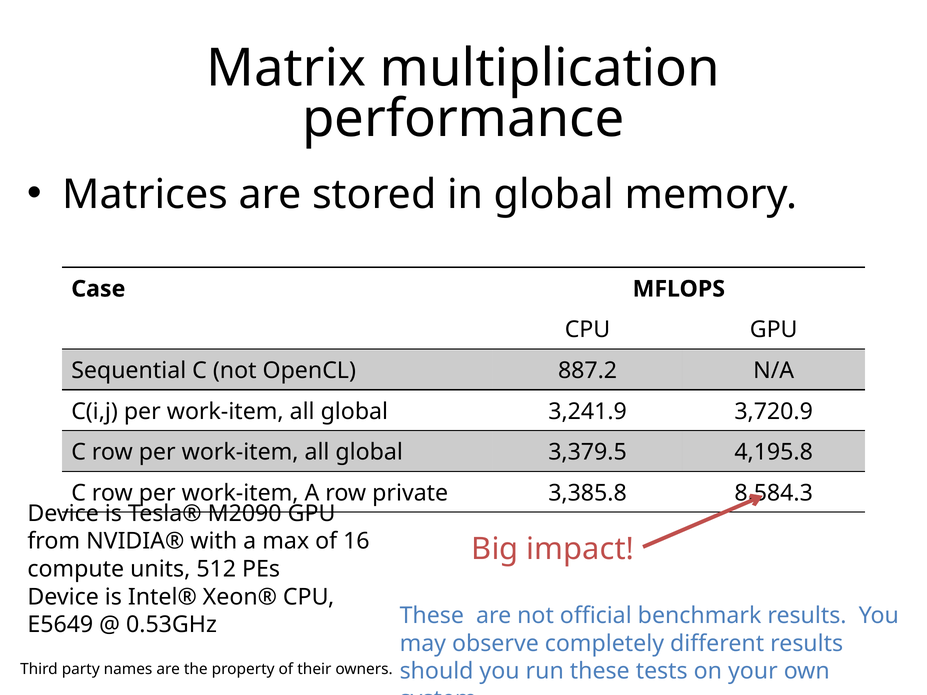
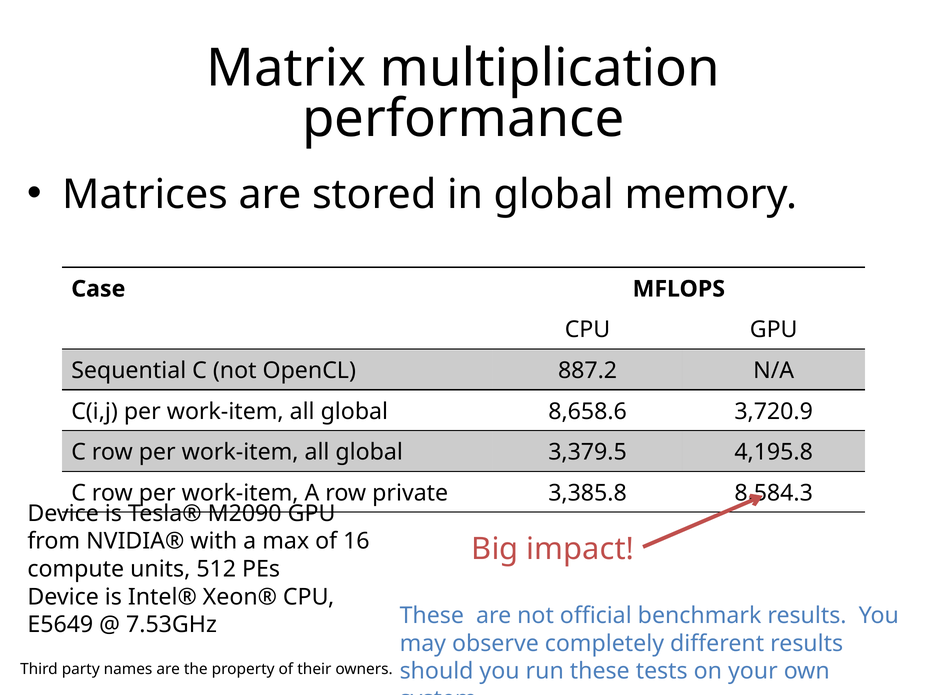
3,241.9: 3,241.9 -> 8,658.6 (588, 412)
0.53GHz: 0.53GHz -> 7.53GHz (171, 625)
